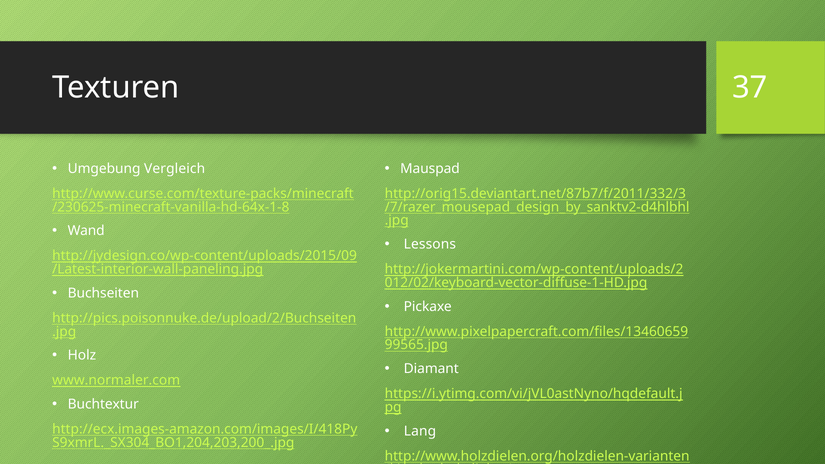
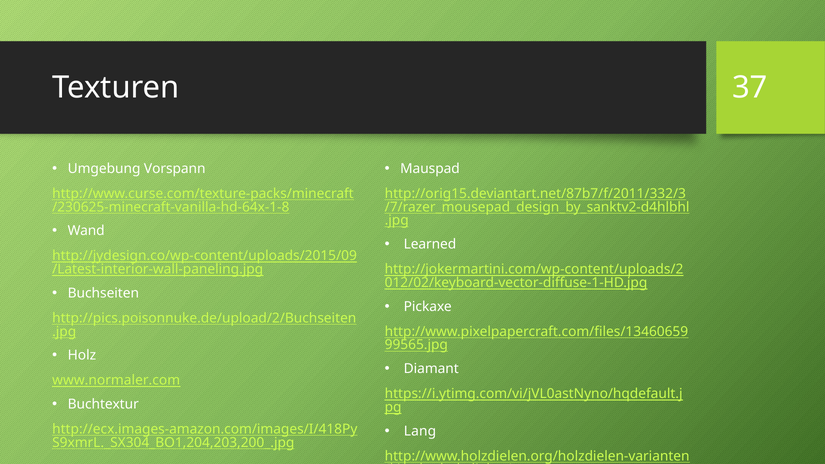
Vergleich: Vergleich -> Vorspann (175, 169)
Lessons: Lessons -> Learned (430, 244)
